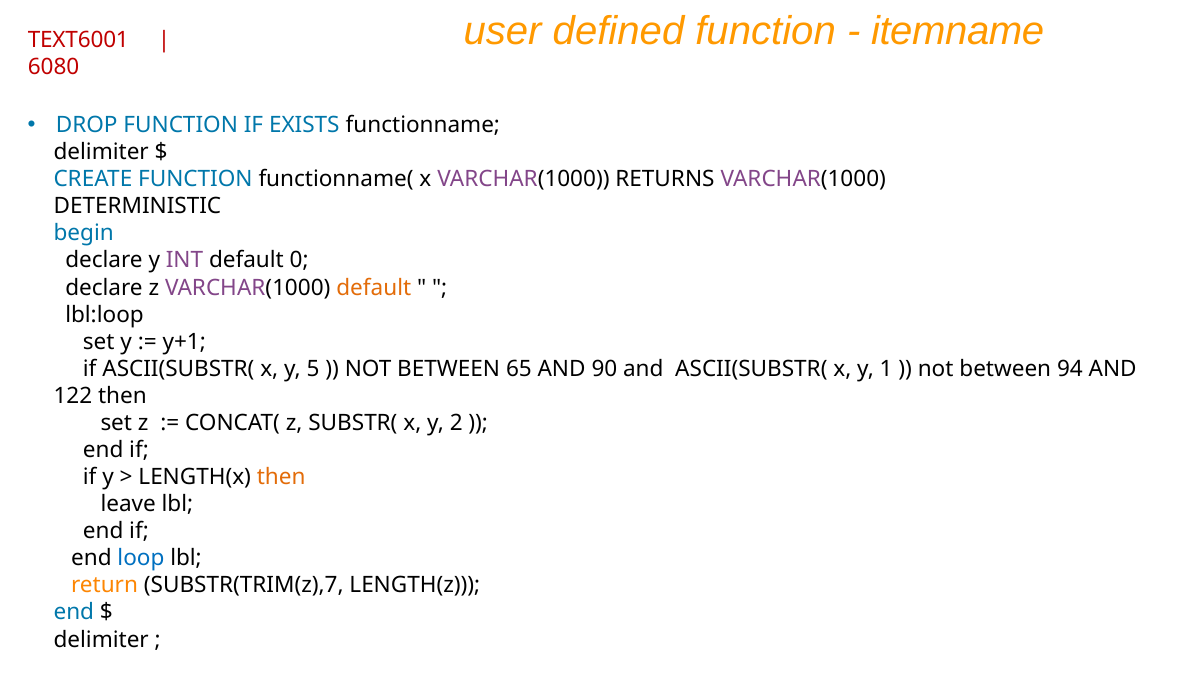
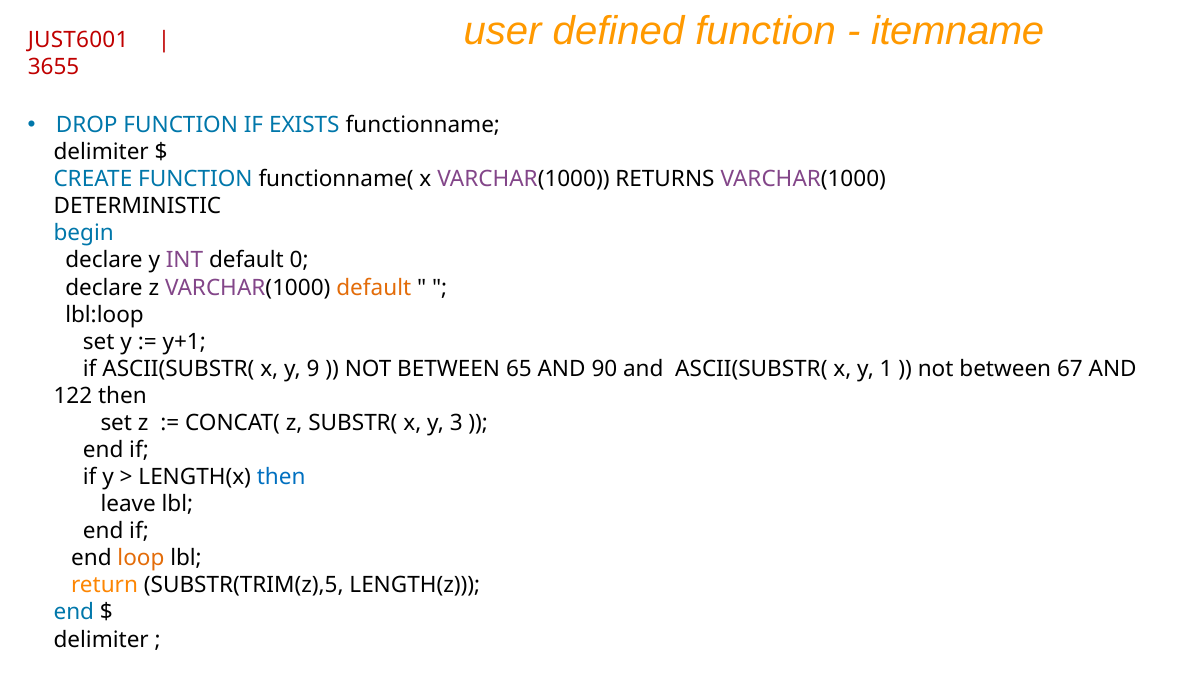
TEXT6001: TEXT6001 -> JUST6001 (78, 40)
6080: 6080 -> 3655 (54, 67)
5: 5 -> 9 (313, 369)
94: 94 -> 67 (1070, 369)
2: 2 -> 3 (456, 423)
then colour: orange -> blue (281, 477)
loop colour: blue -> orange (141, 558)
SUBSTR(TRIM(z),7: SUBSTR(TRIM(z),7 -> SUBSTR(TRIM(z),5 (244, 585)
